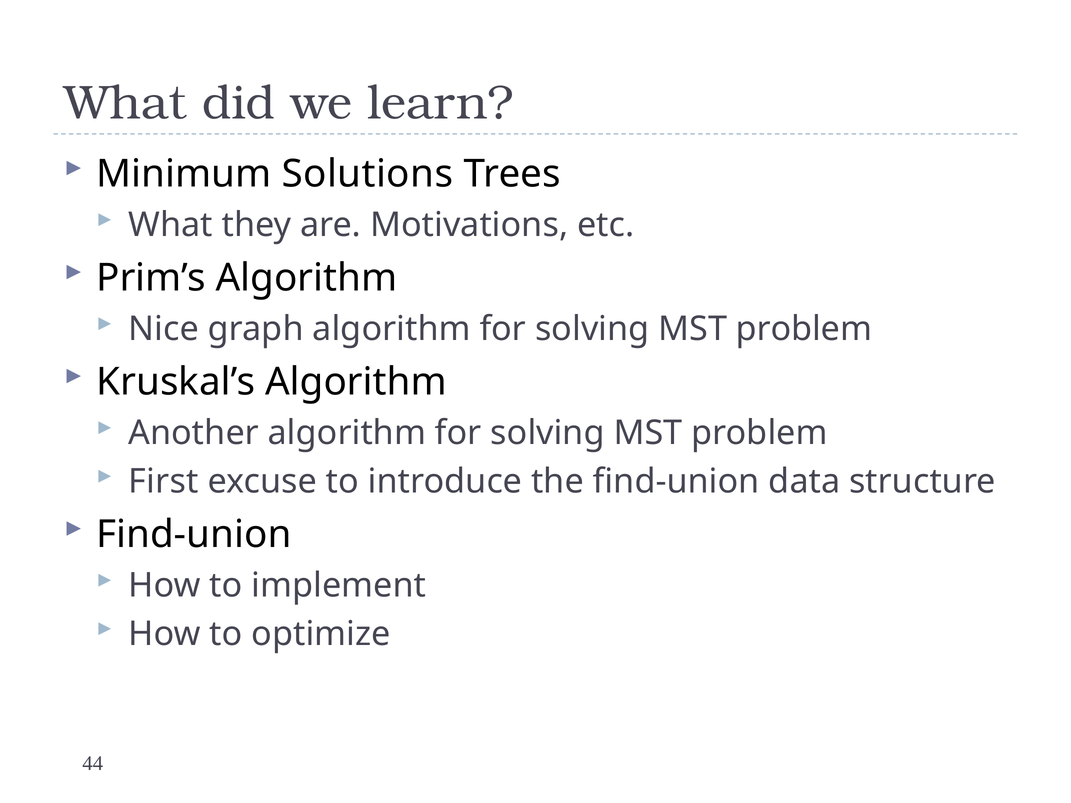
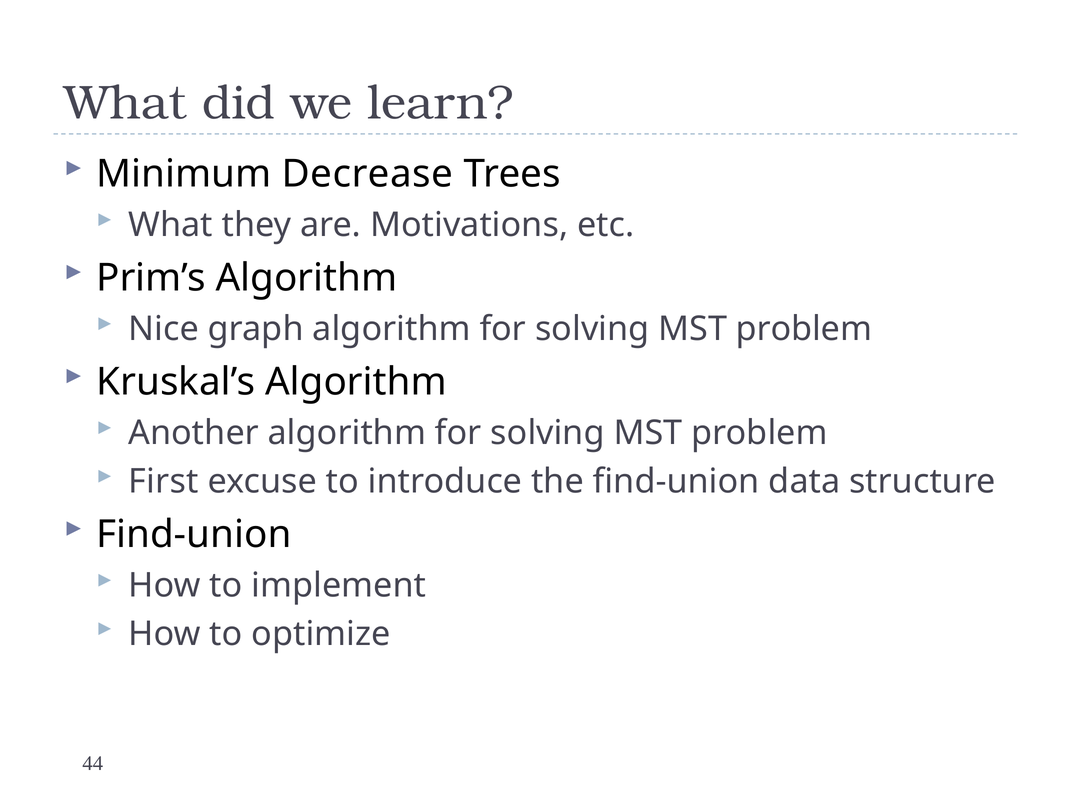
Solutions: Solutions -> Decrease (367, 174)
